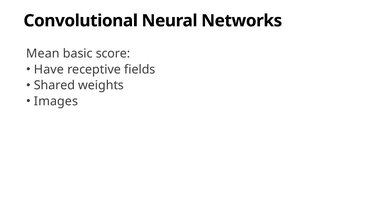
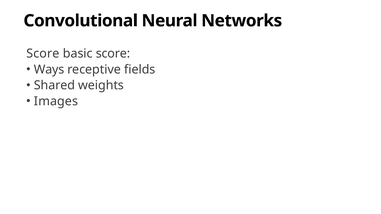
Mean: Mean -> Score (43, 54)
Have: Have -> Ways (49, 70)
